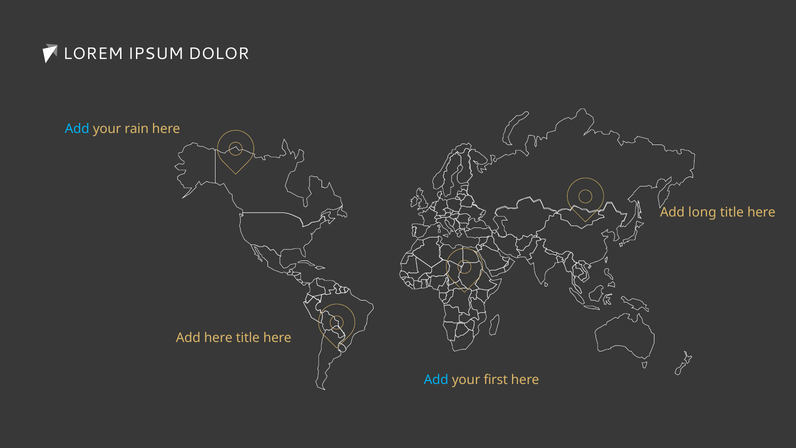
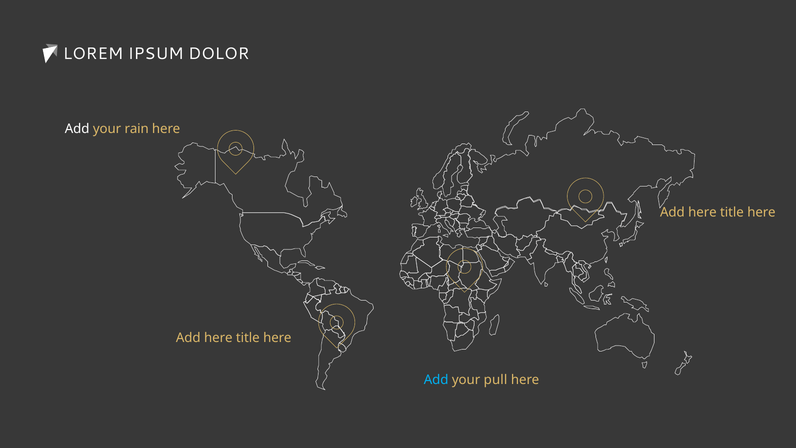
Add colour: light blue -> white (77, 129)
long: long -> here (702, 212)
first: first -> pull (496, 380)
